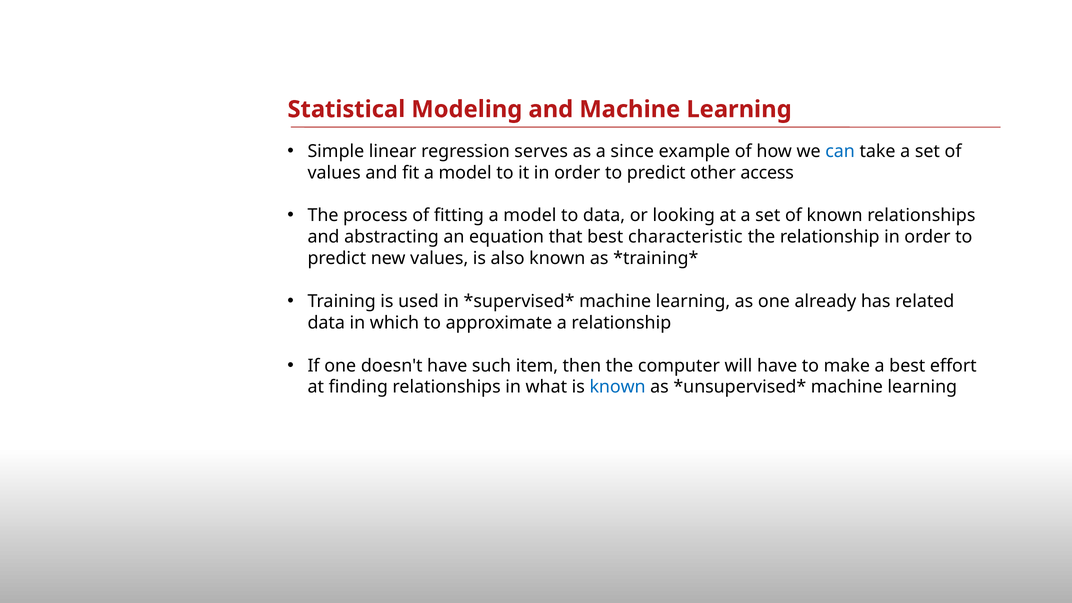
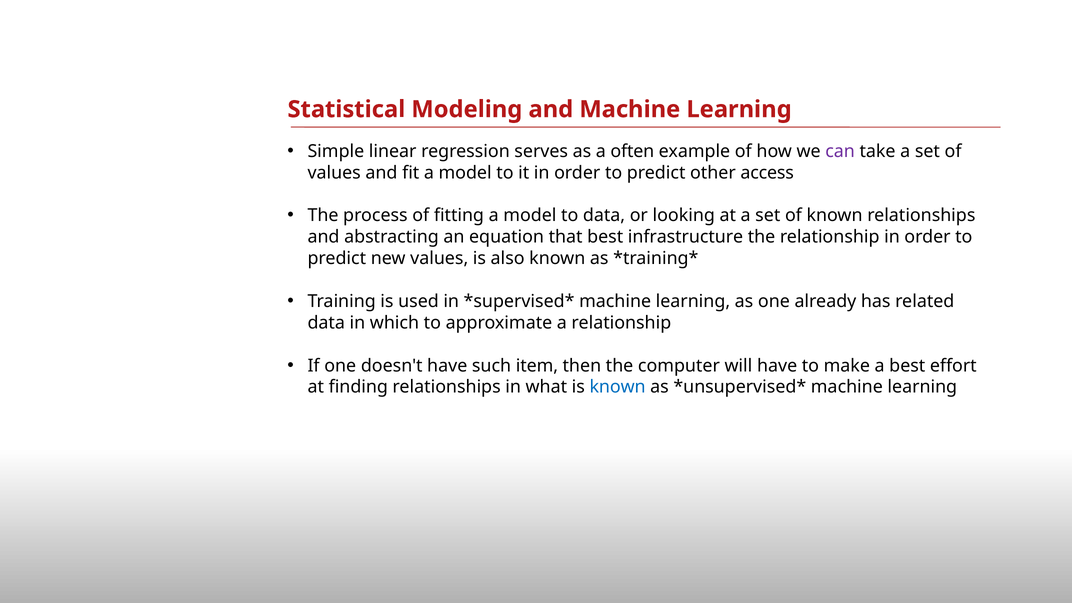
since: since -> often (632, 151)
can colour: blue -> purple (840, 151)
characteristic: characteristic -> infrastructure (686, 237)
